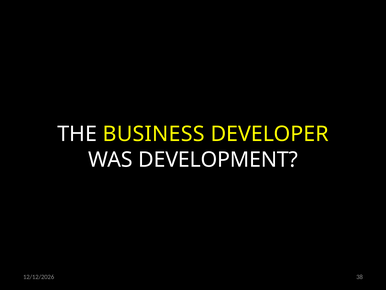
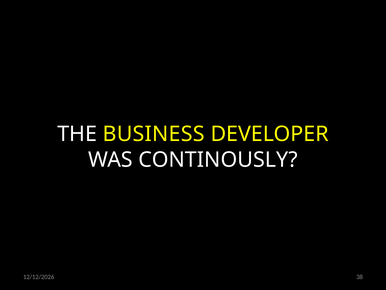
DEVELOPMENT: DEVELOPMENT -> CONTINOUSLY (218, 160)
